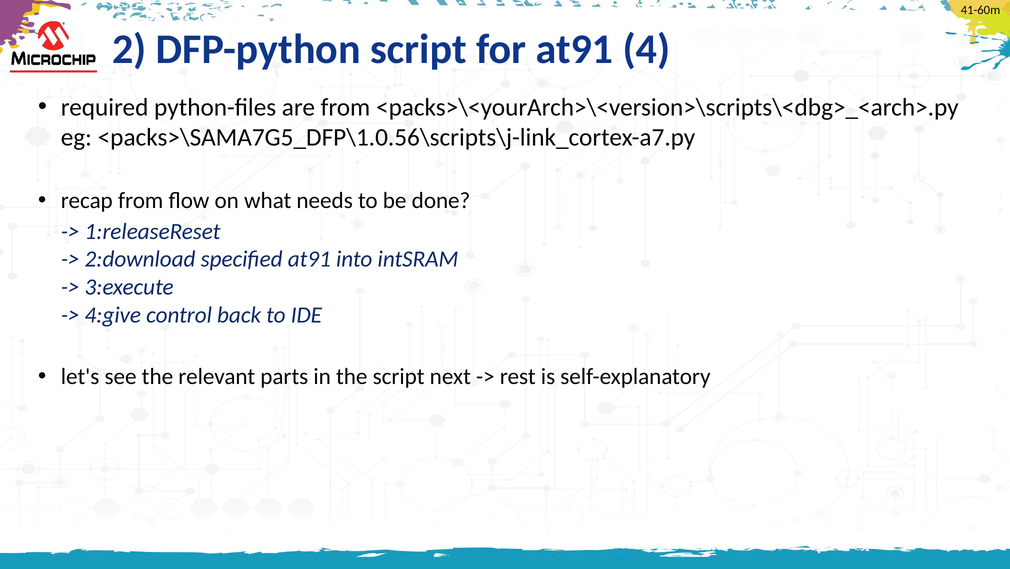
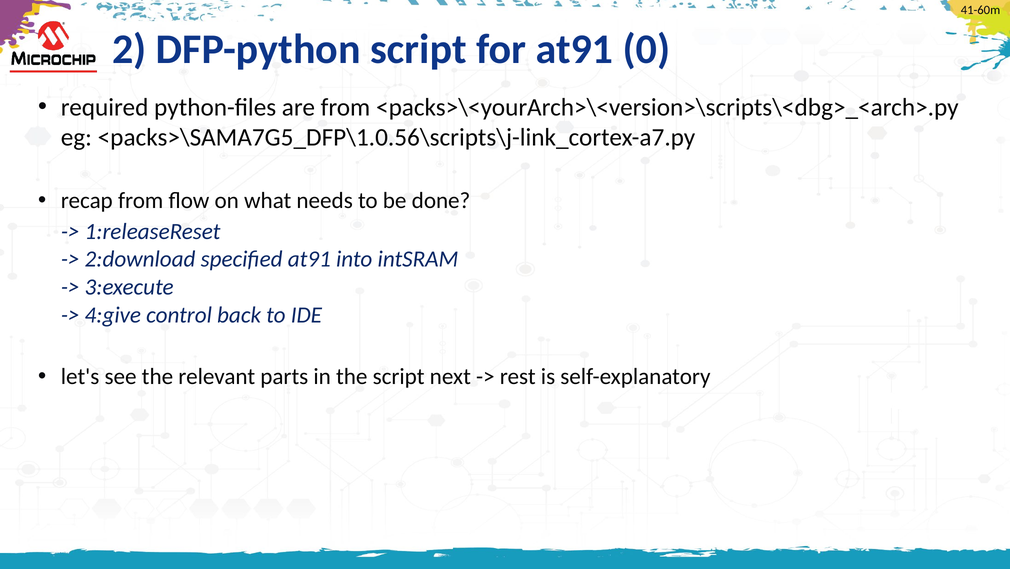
4: 4 -> 0 (647, 49)
